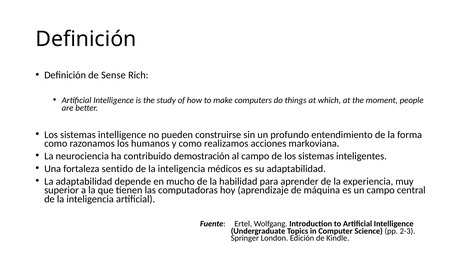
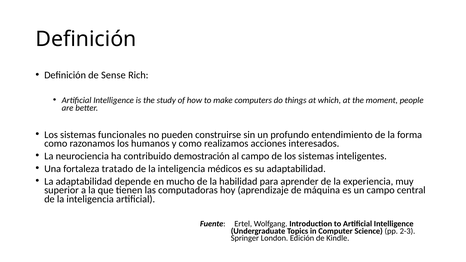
sistemas intelligence: intelligence -> funcionales (122, 135)
markoviana: markoviana -> interesados (314, 144)
sentido: sentido -> tratado (117, 169)
